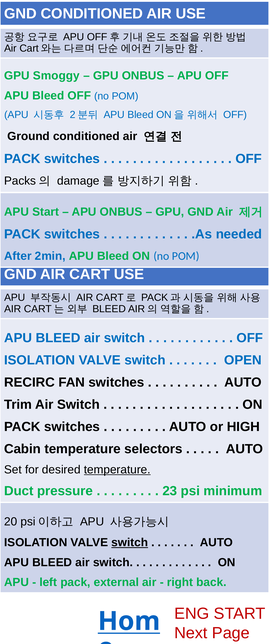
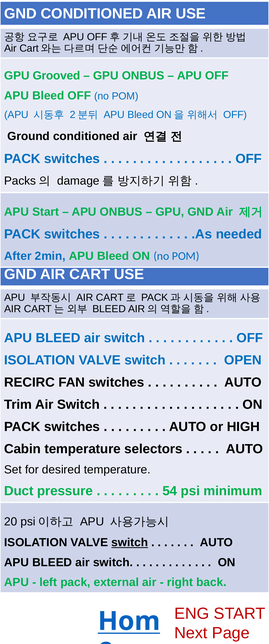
Smoggy: Smoggy -> Grooved (56, 76)
temperature underline: present -> none (117, 469)
23: 23 -> 54 (170, 491)
